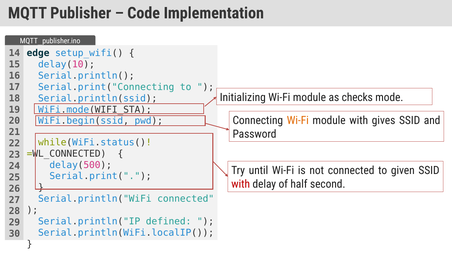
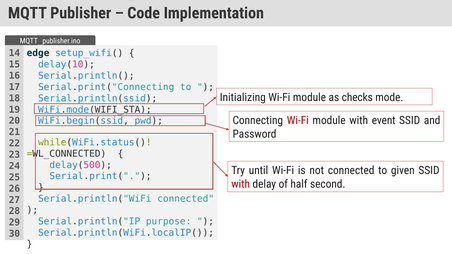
Wi-Fi colour: orange -> red (298, 121)
gives: gives -> event (384, 121)
defined: defined -> purpose (169, 222)
